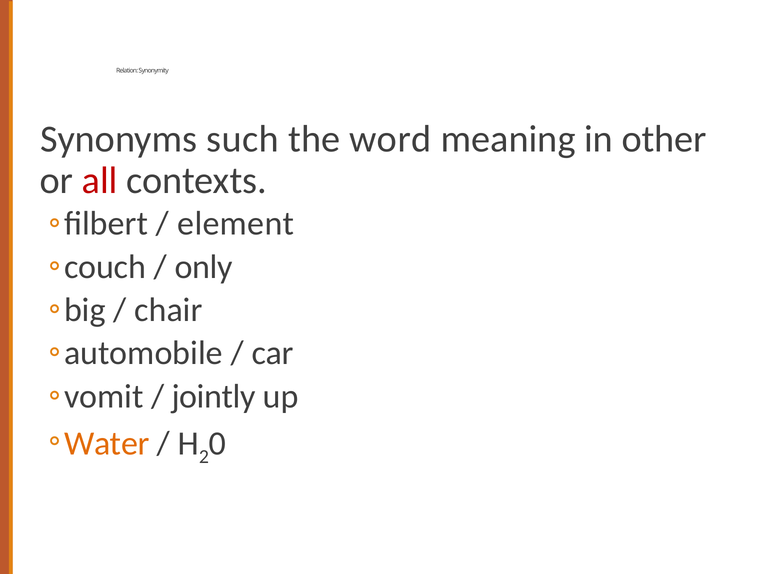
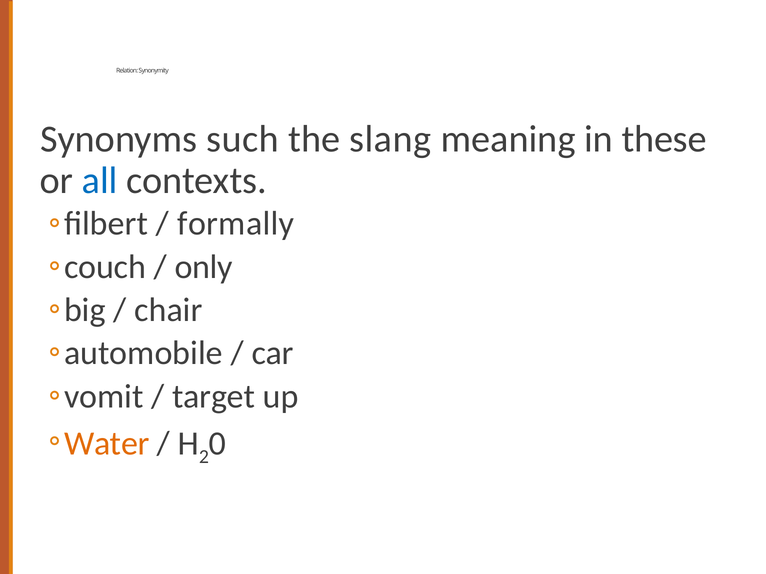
word: word -> slang (390, 139)
other: other -> these (664, 139)
all colour: red -> blue (100, 181)
element: element -> formally (236, 224)
jointly: jointly -> target (214, 397)
